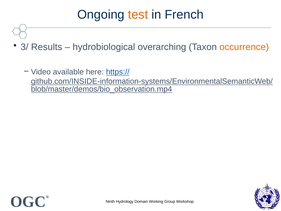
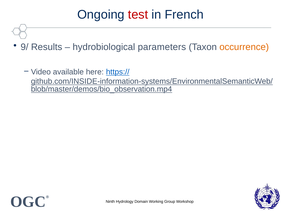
test colour: orange -> red (138, 15)
3/: 3/ -> 9/ (25, 47)
overarching: overarching -> parameters (162, 47)
